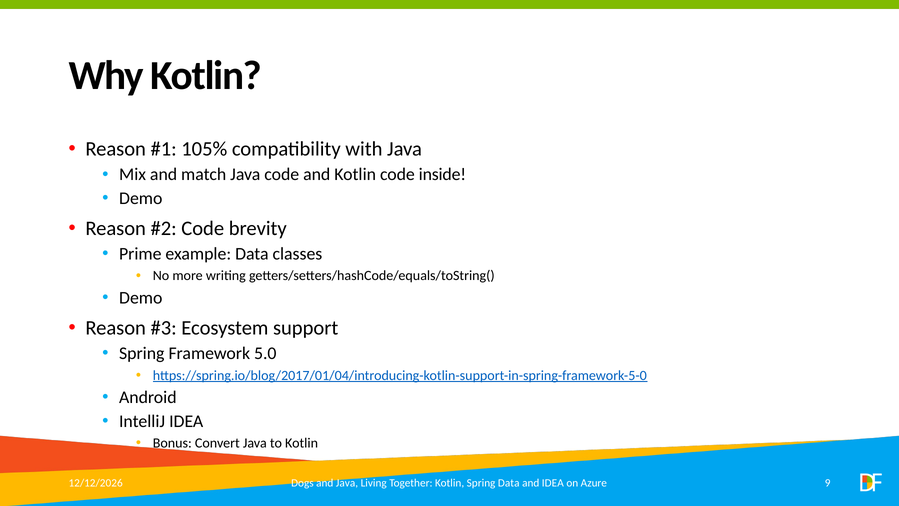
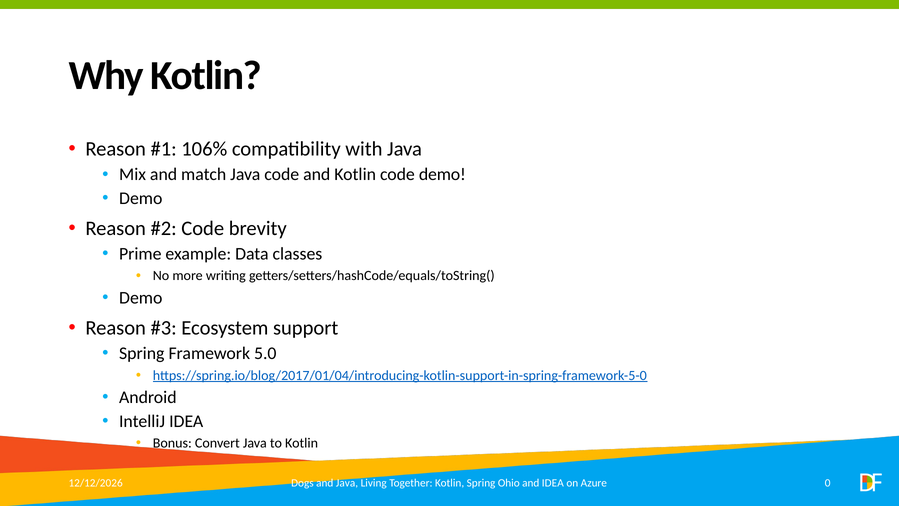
105%: 105% -> 106% (204, 149)
code inside: inside -> demo (442, 174)
Spring Data: Data -> Ohio (509, 483)
9: 9 -> 0 (828, 483)
